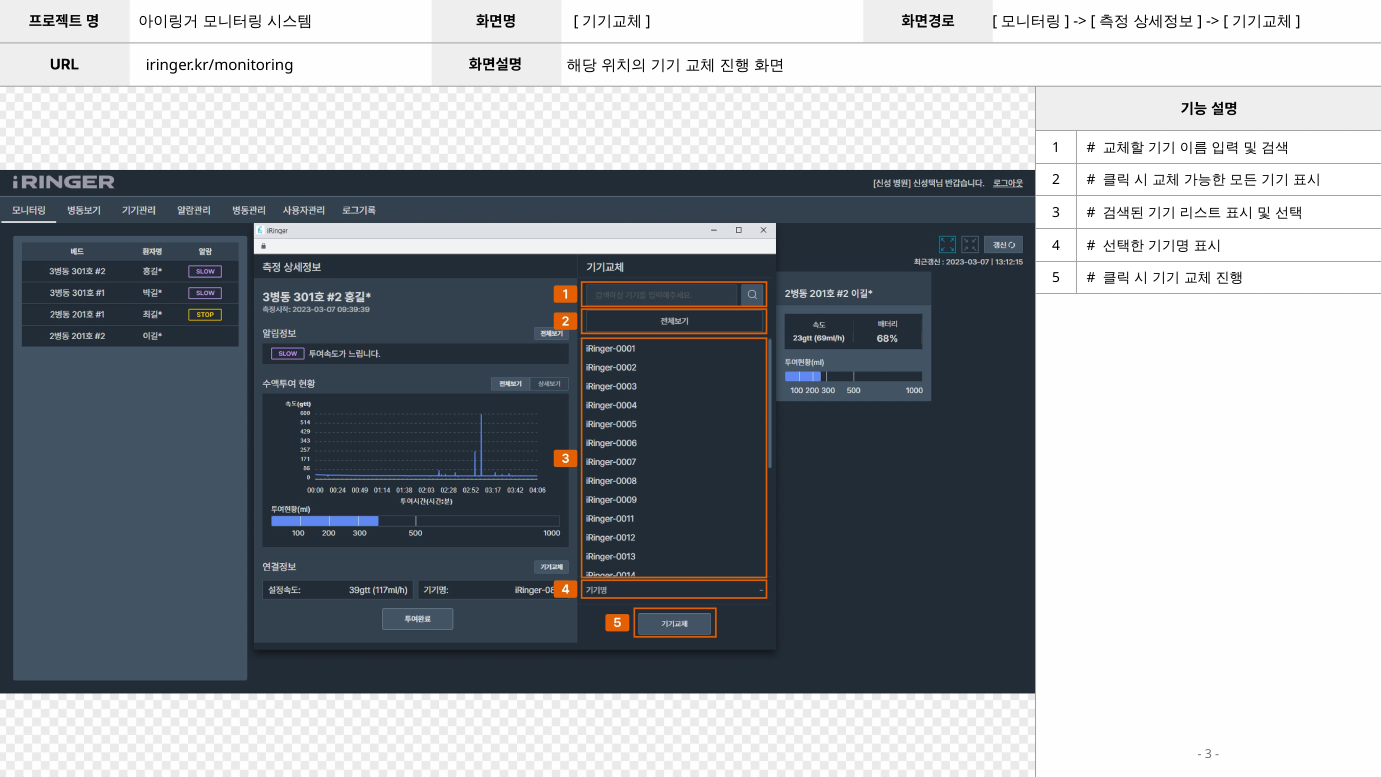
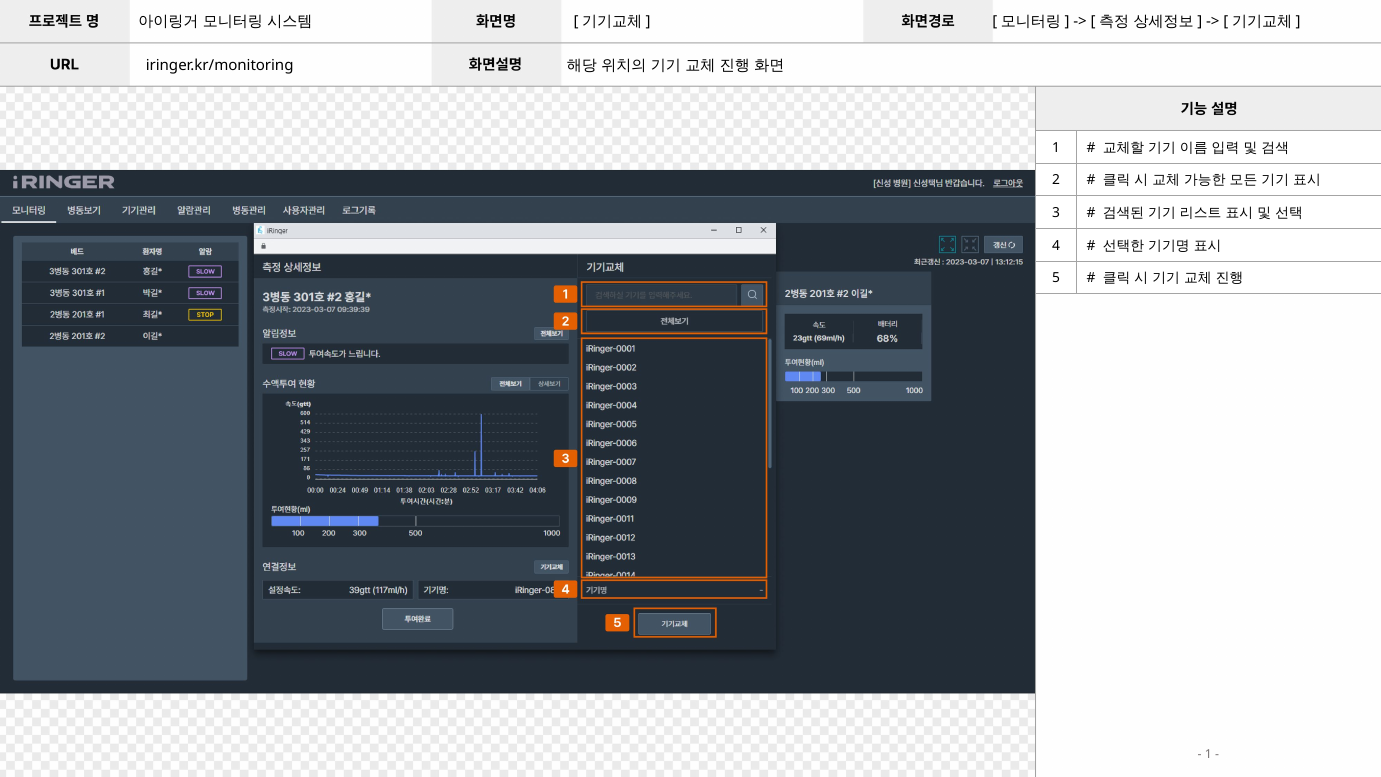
3: 3 -> 1 (1208, 754)
